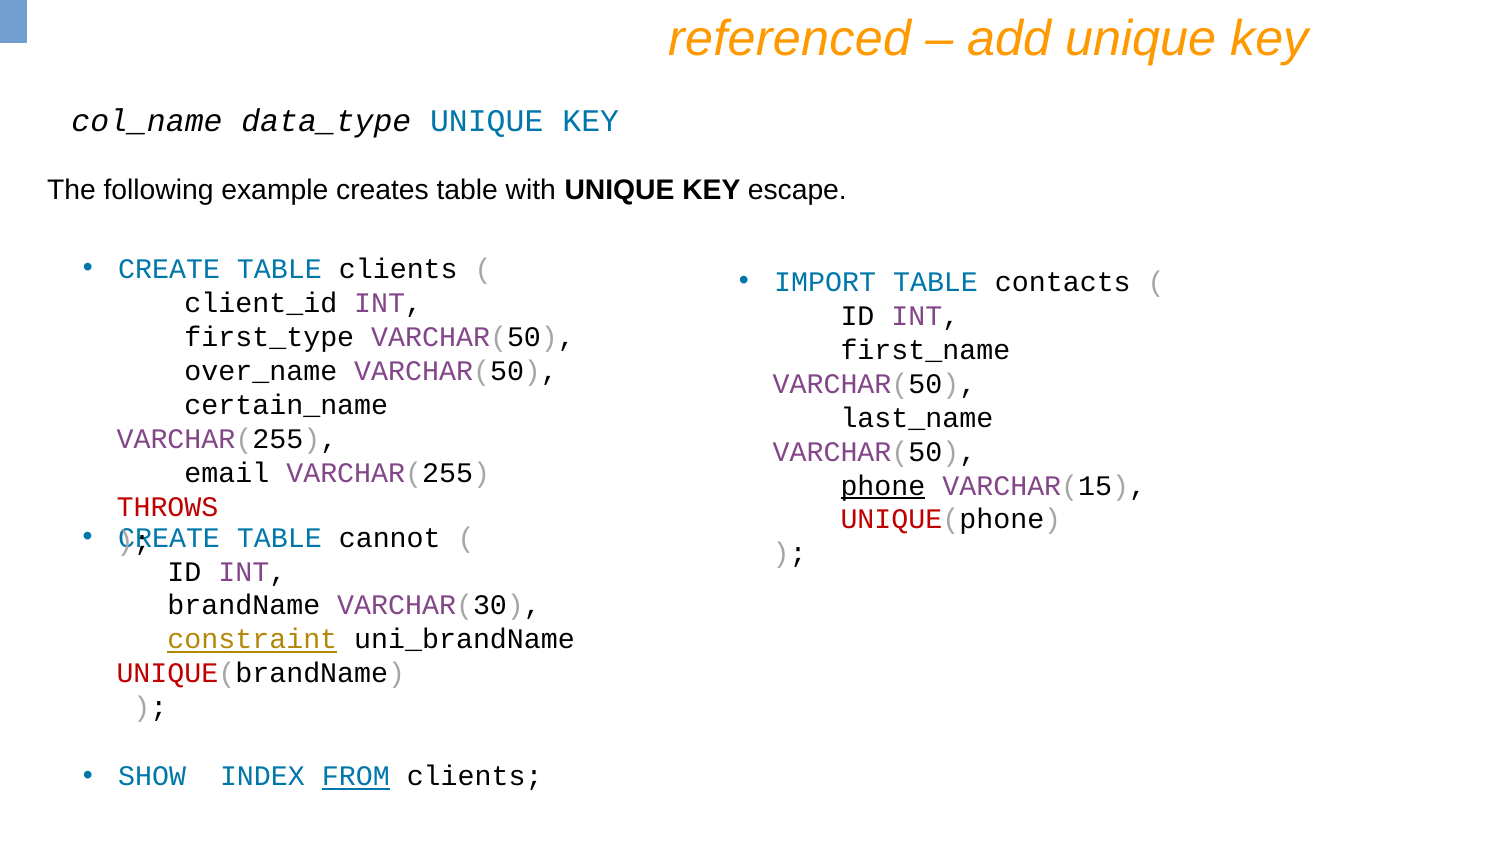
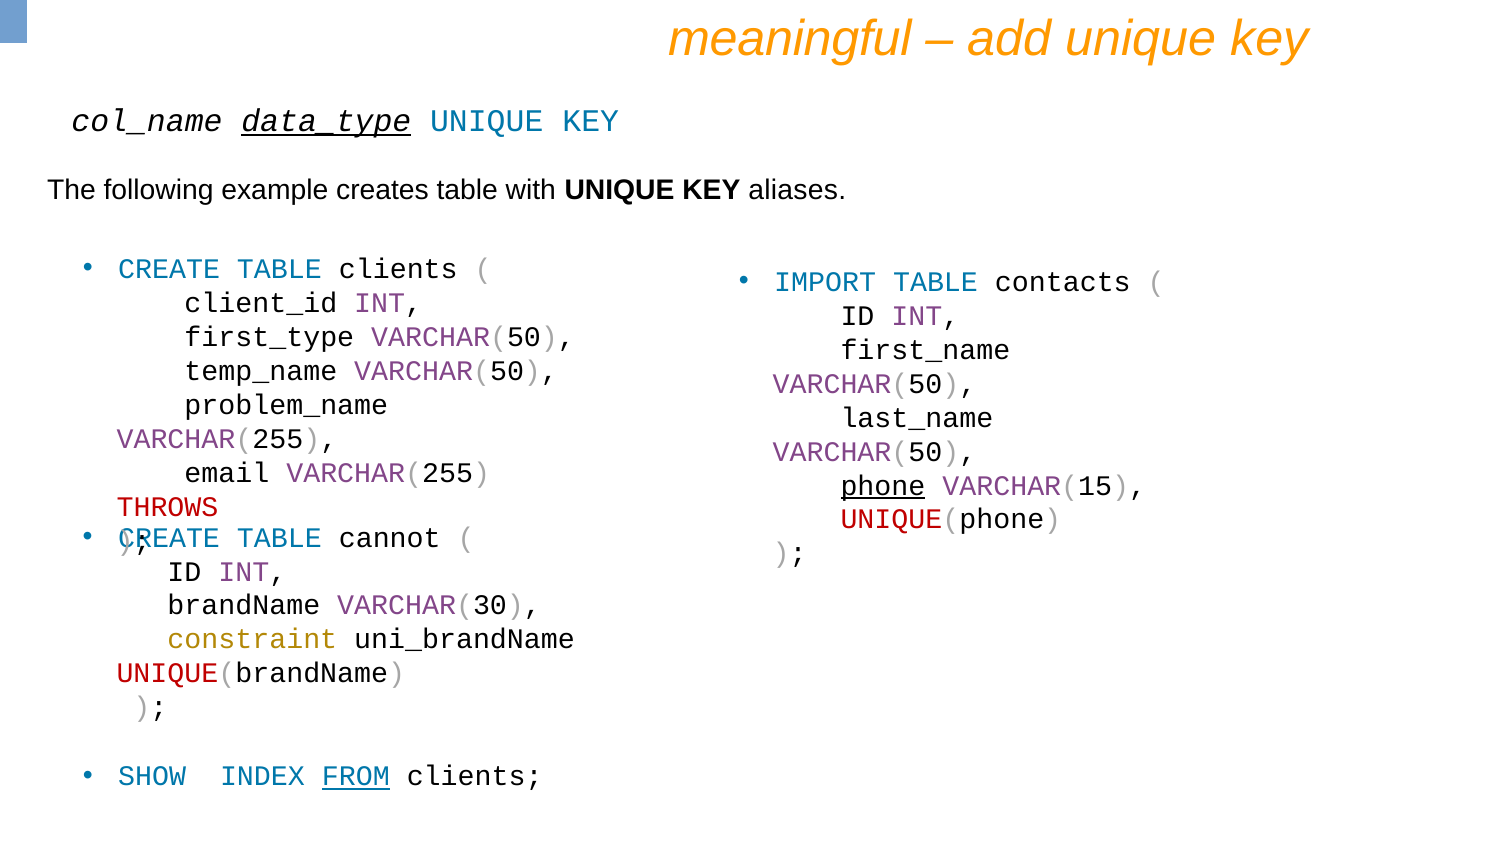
referenced: referenced -> meaningful (790, 39)
data_type underline: none -> present (326, 121)
escape: escape -> aliases (797, 190)
over_name: over_name -> temp_name (261, 371)
certain_name: certain_name -> problem_name (286, 405)
constraint underline: present -> none (252, 639)
